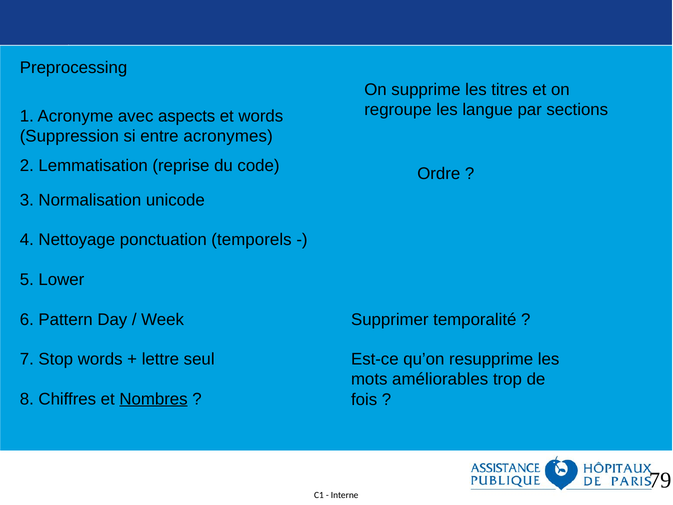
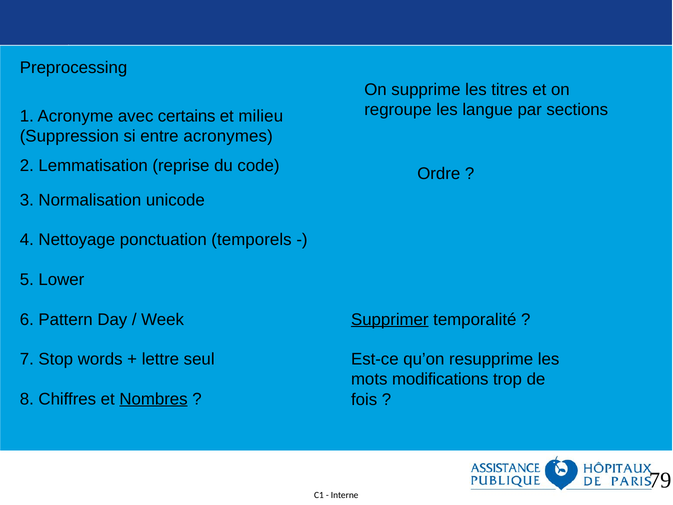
aspects: aspects -> certains (187, 116)
et words: words -> milieu (261, 116)
Supprimer underline: none -> present (390, 319)
améliorables: améliorables -> modifications (440, 379)
